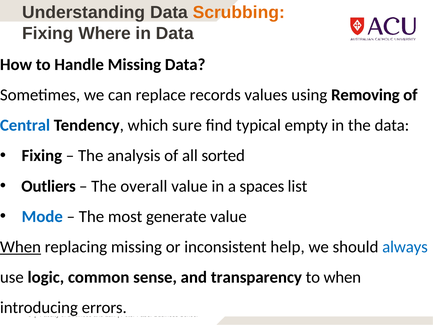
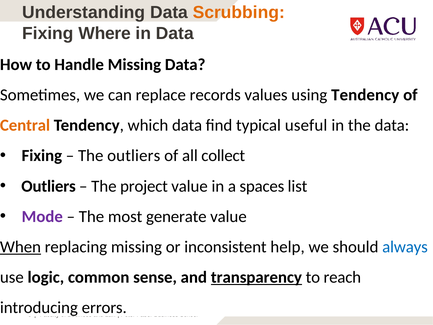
using Removing: Removing -> Tendency (365, 95)
Central colour: blue -> orange (25, 125)
which sure: sure -> data (187, 125)
empty: empty -> useful (306, 125)
The analysis: analysis -> outliers (134, 156)
sorted: sorted -> collect (223, 156)
overall: overall -> project (144, 186)
Mode colour: blue -> purple (42, 216)
transparency underline: none -> present (256, 277)
to when: when -> reach (342, 277)
